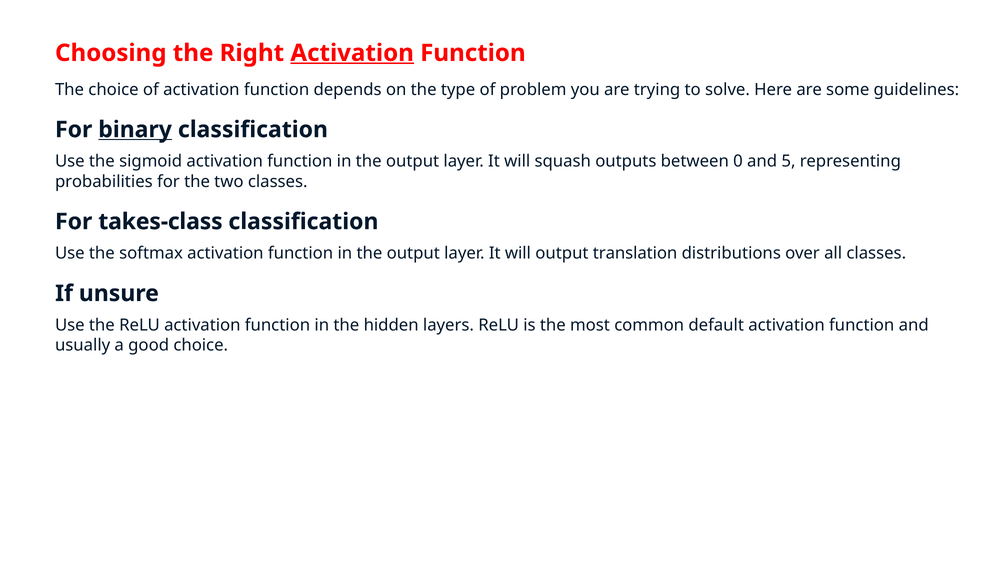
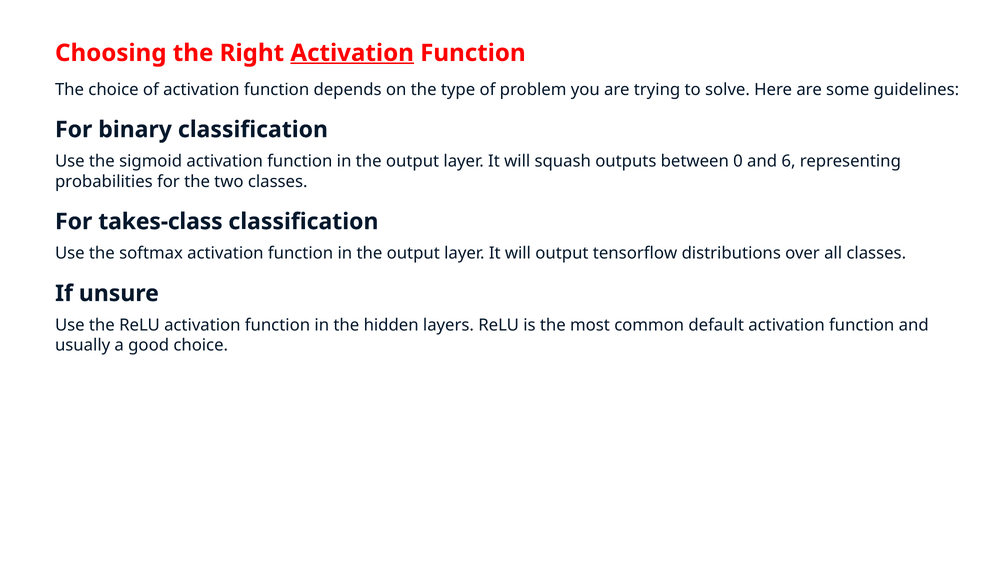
binary underline: present -> none (135, 130)
5: 5 -> 6 (788, 162)
translation: translation -> tensorflow (635, 254)
